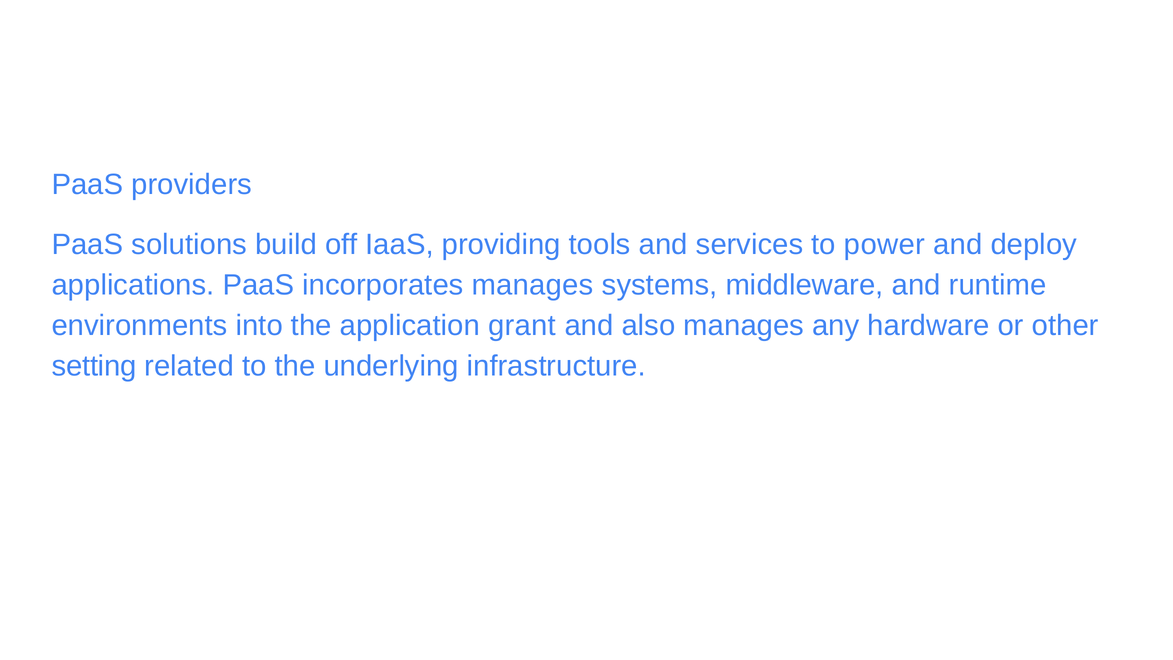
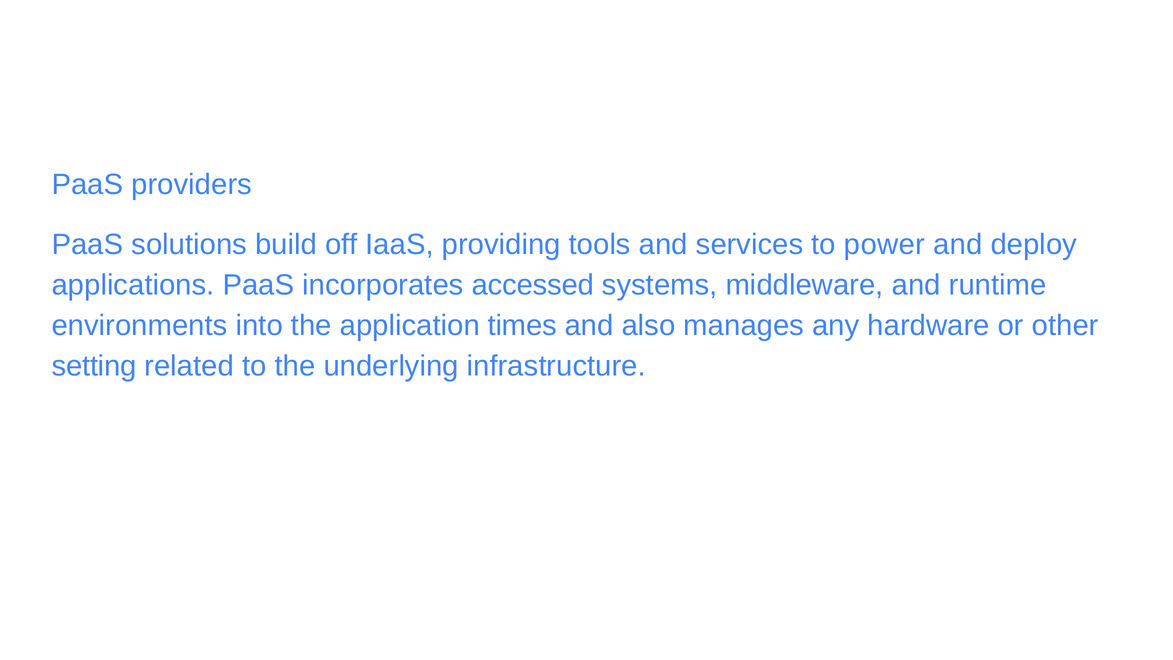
incorporates manages: manages -> accessed (533, 285)
grant: grant -> times (522, 325)
